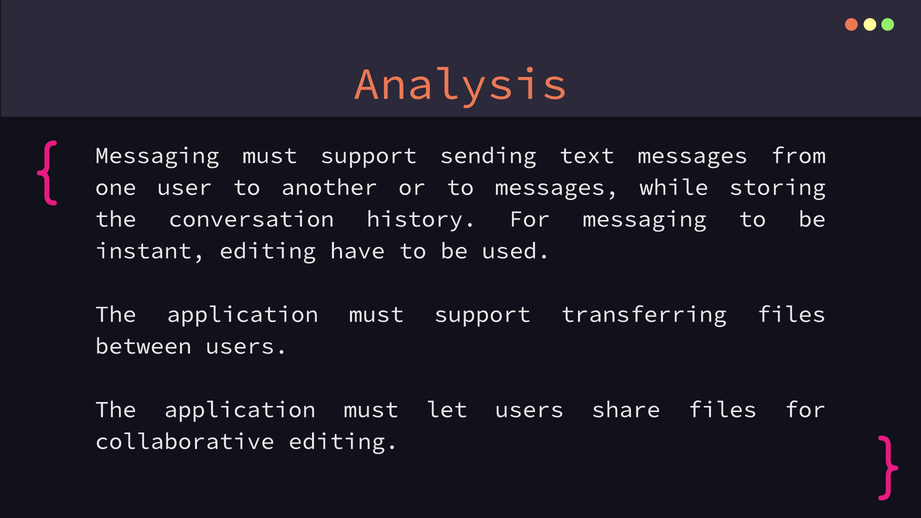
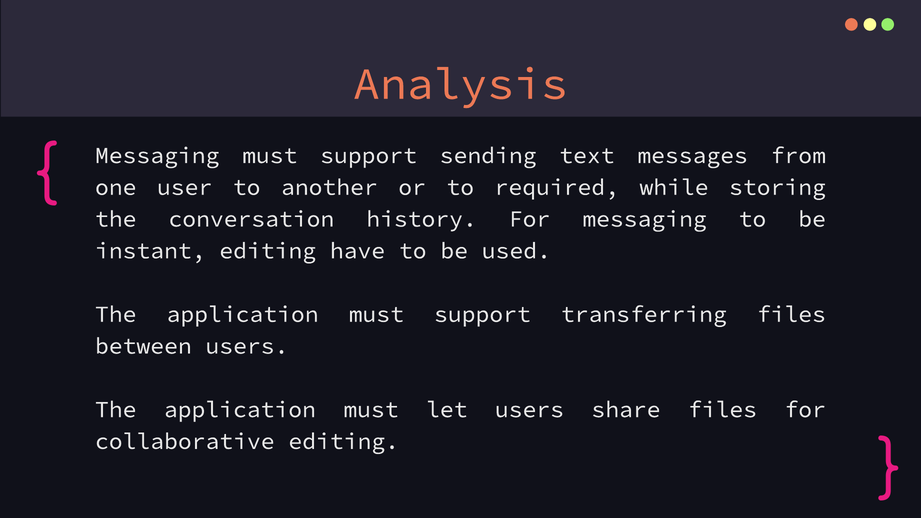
to messages: messages -> required (557, 187)
